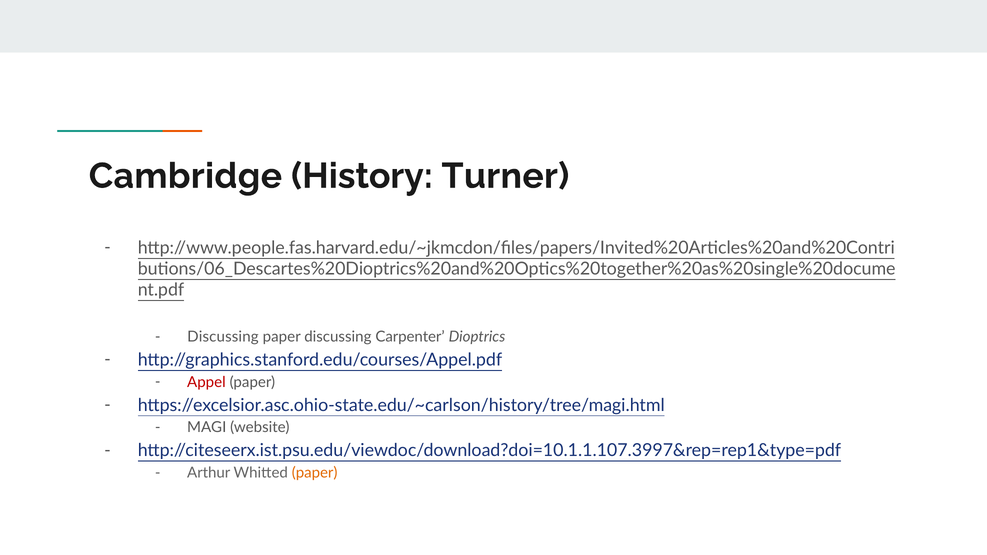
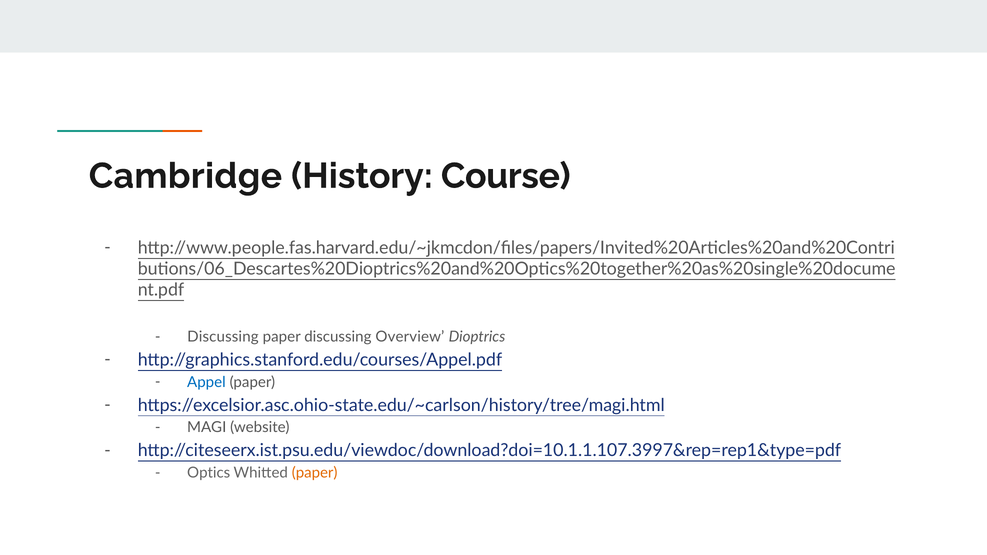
Turner: Turner -> Course (506, 176)
Carpenter: Carpenter -> Overview (410, 337)
Appel colour: red -> blue (206, 382)
Arthur: Arthur -> Optics (209, 473)
